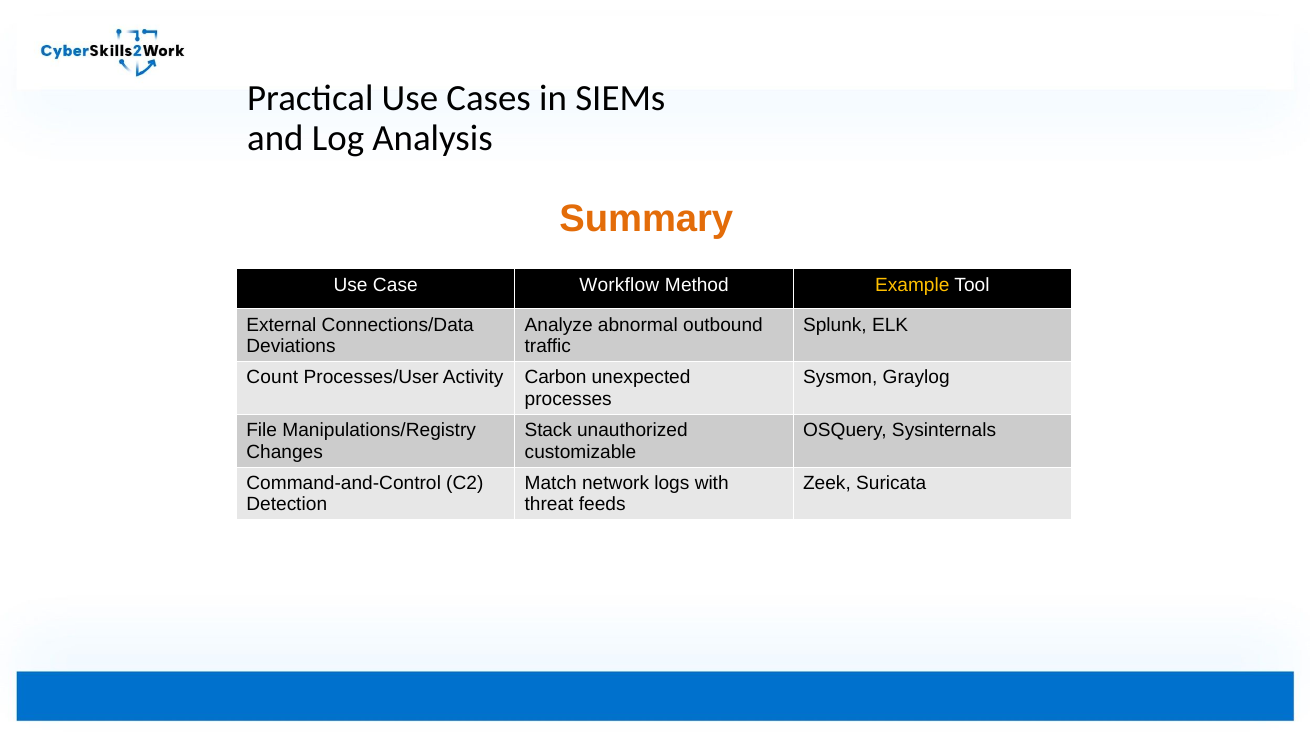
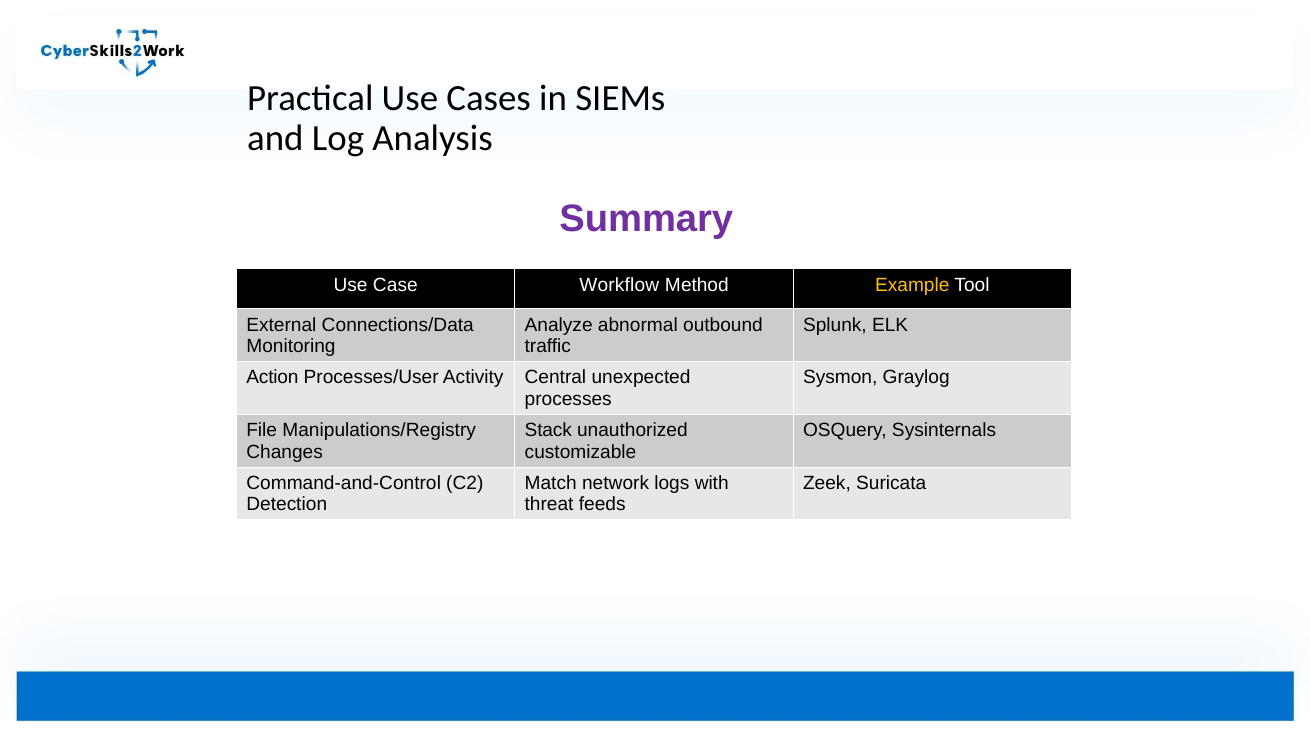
Summary colour: orange -> purple (646, 219)
Deviations: Deviations -> Monitoring (291, 346)
Count: Count -> Action (272, 377)
Carbon: Carbon -> Central (555, 377)
